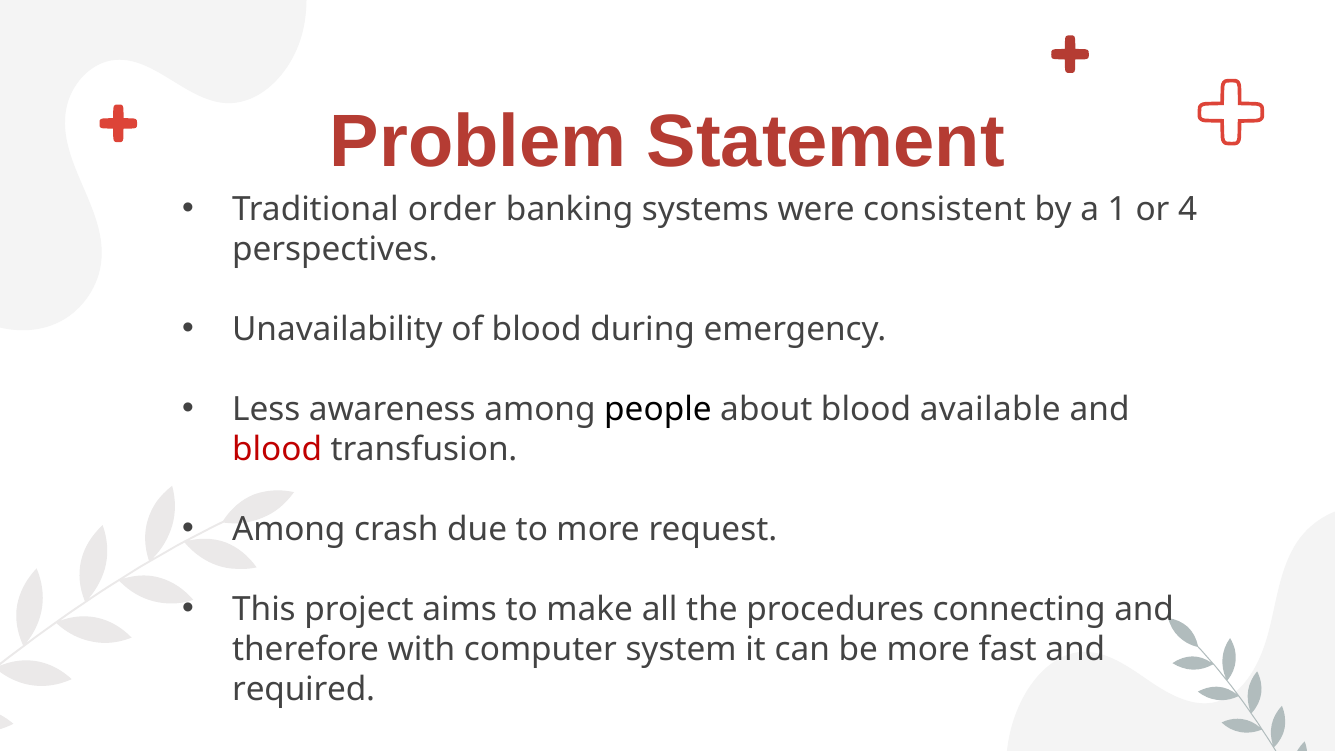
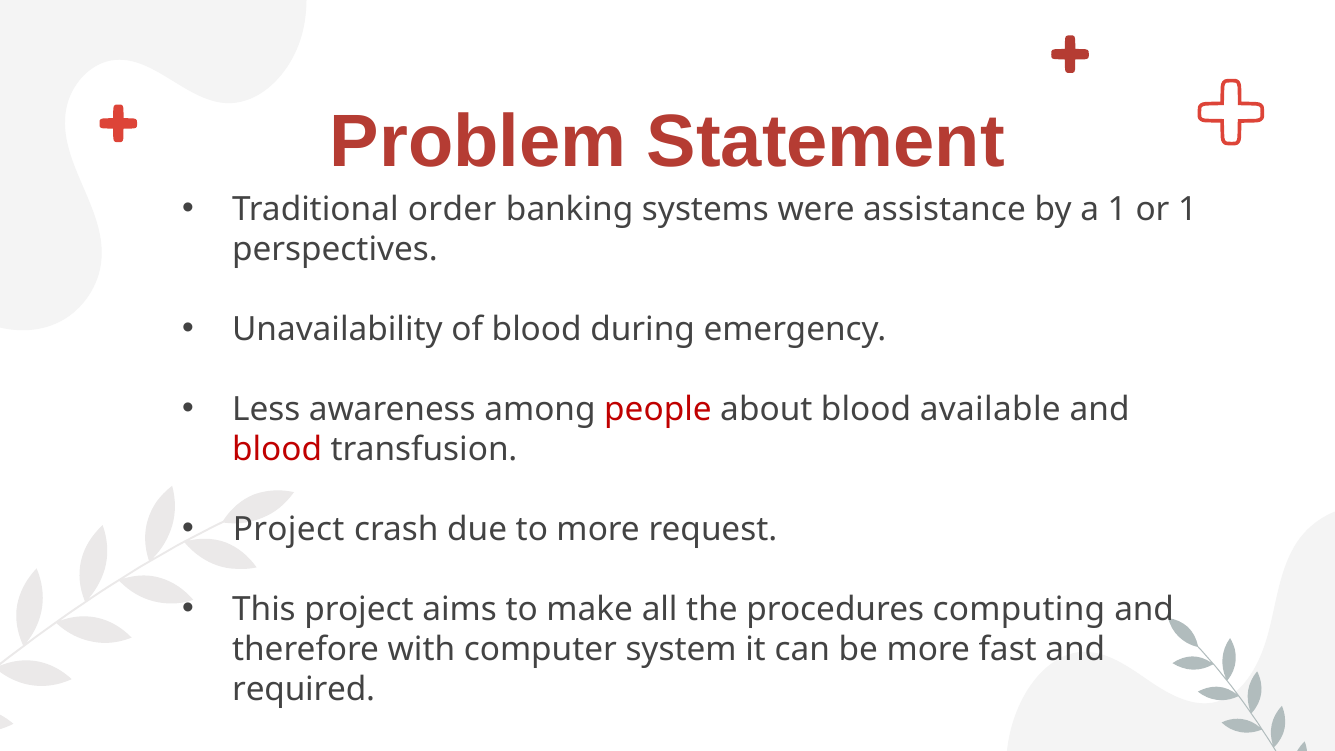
consistent: consistent -> assistance (945, 209)
or 4: 4 -> 1 (1188, 209)
people colour: black -> red (658, 409)
Among: Among -> Project (289, 530)
connecting: connecting -> computing (1019, 610)
